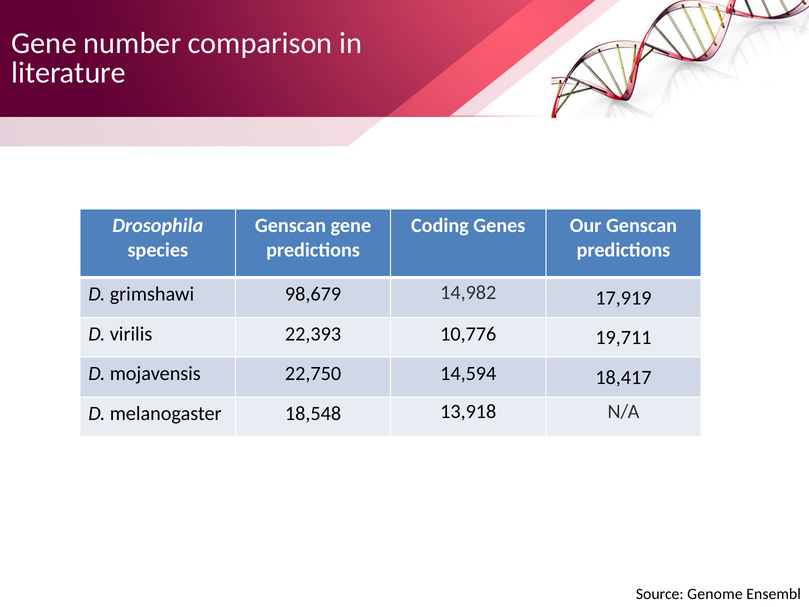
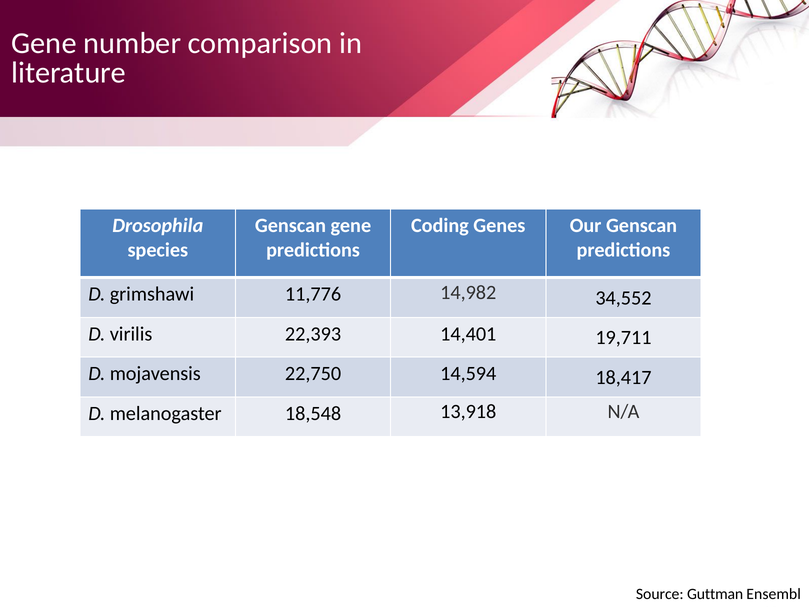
98,679: 98,679 -> 11,776 (313, 294)
17,919: 17,919 -> 34,552 (623, 298)
10,776: 10,776 -> 14,401 (468, 334)
Genome: Genome -> Guttman (715, 594)
